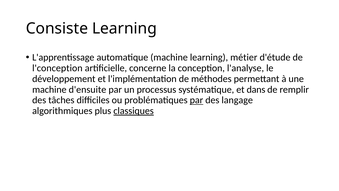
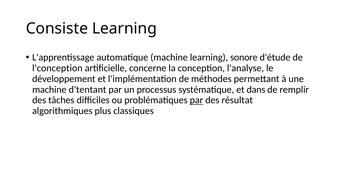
métier: métier -> sonore (244, 57)
d'ensuite: d'ensuite -> d'tentant (88, 89)
langage: langage -> résultat (237, 100)
classiques underline: present -> none (134, 111)
